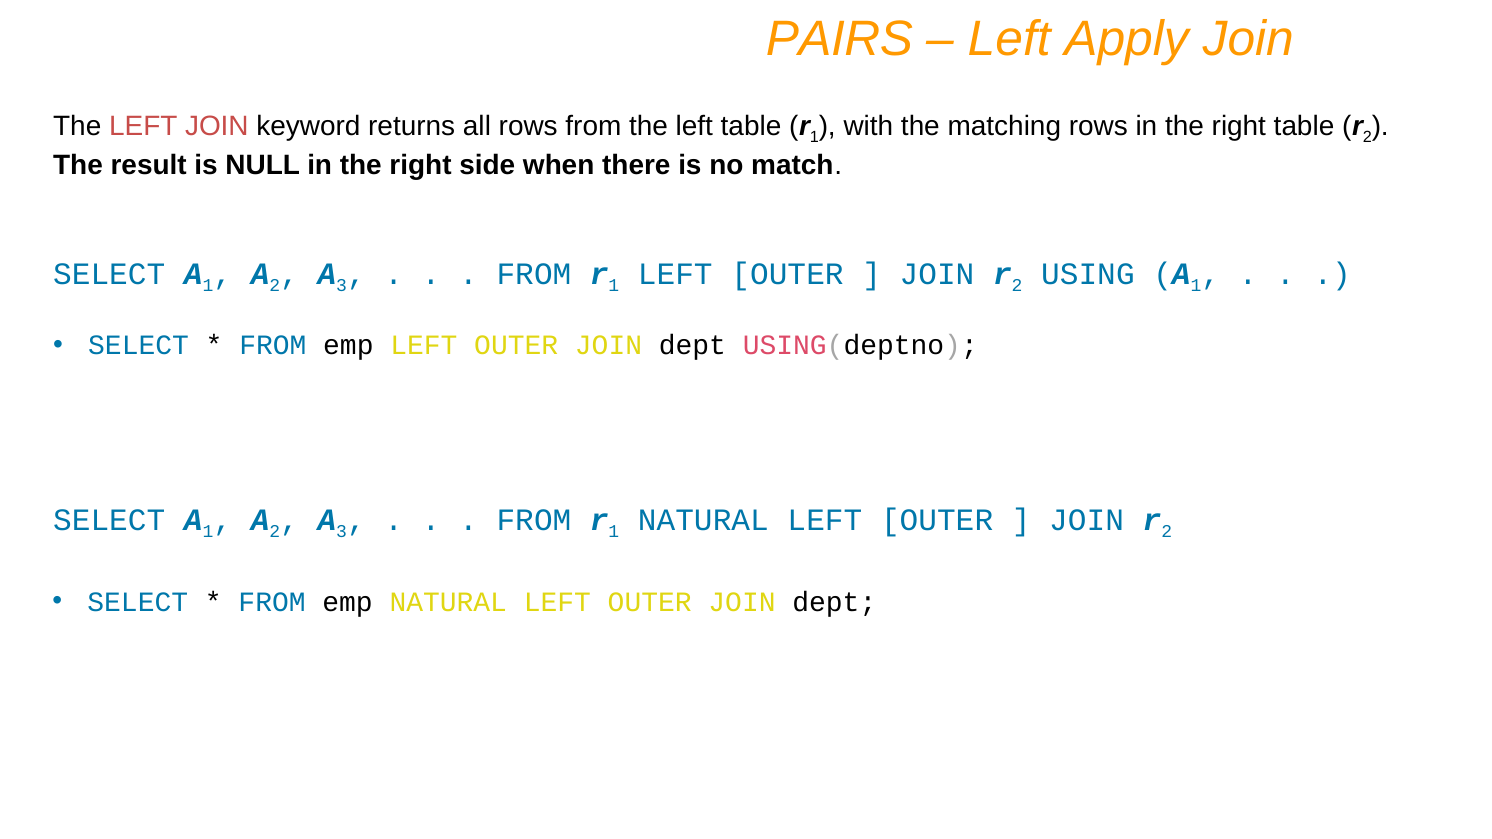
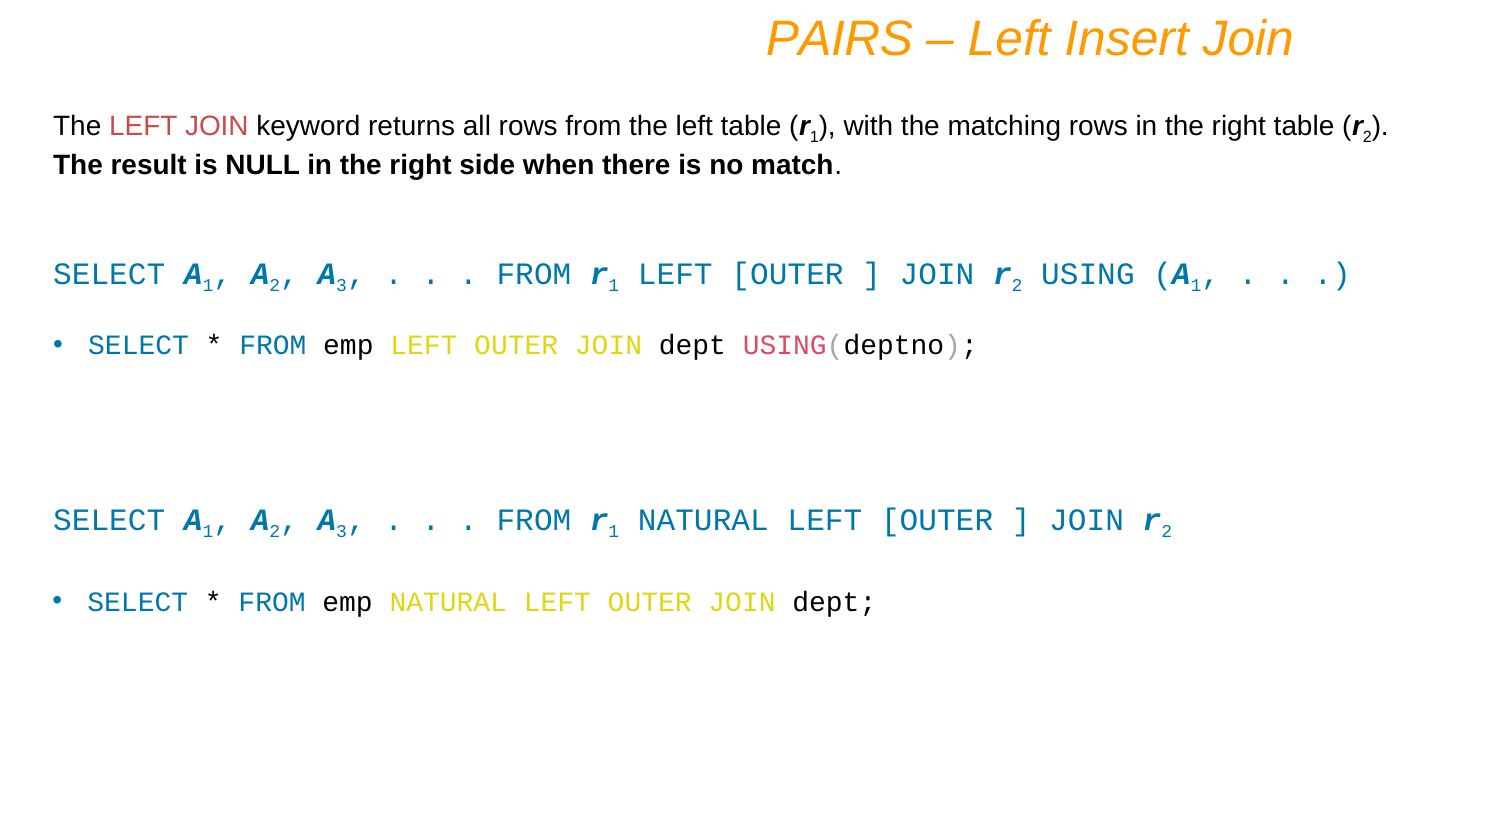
Apply: Apply -> Insert (1127, 39)
